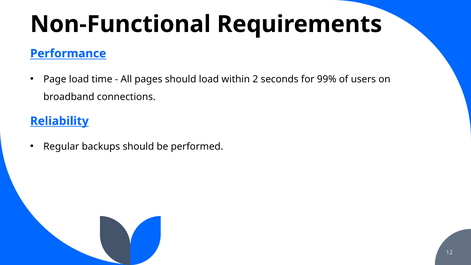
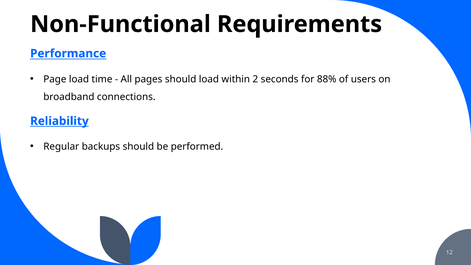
99%: 99% -> 88% (327, 79)
